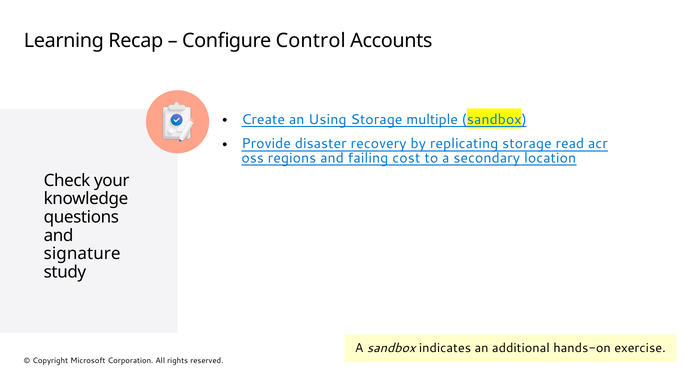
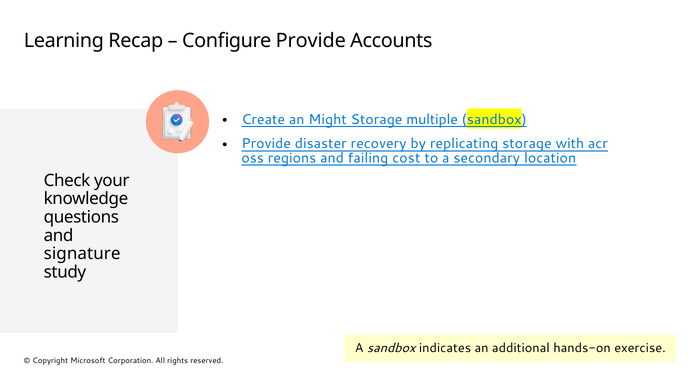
Configure Control: Control -> Provide (311, 41)
Using: Using -> Might (328, 119)
read: read -> with (570, 144)
